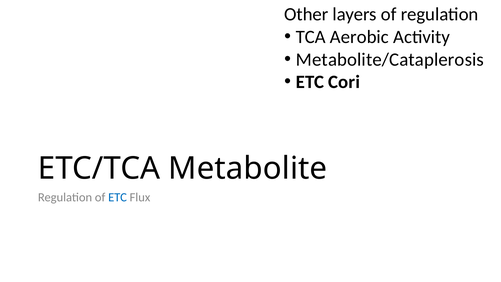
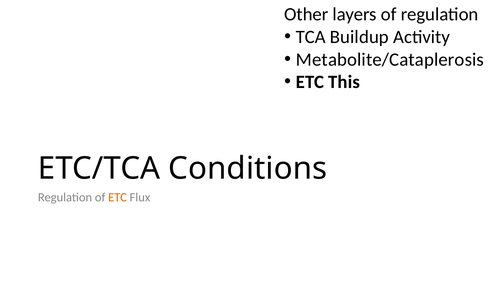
Aerobic: Aerobic -> Buildup (359, 37)
Cori: Cori -> This (344, 82)
Metabolite: Metabolite -> Conditions (248, 168)
ETC colour: blue -> orange (118, 197)
